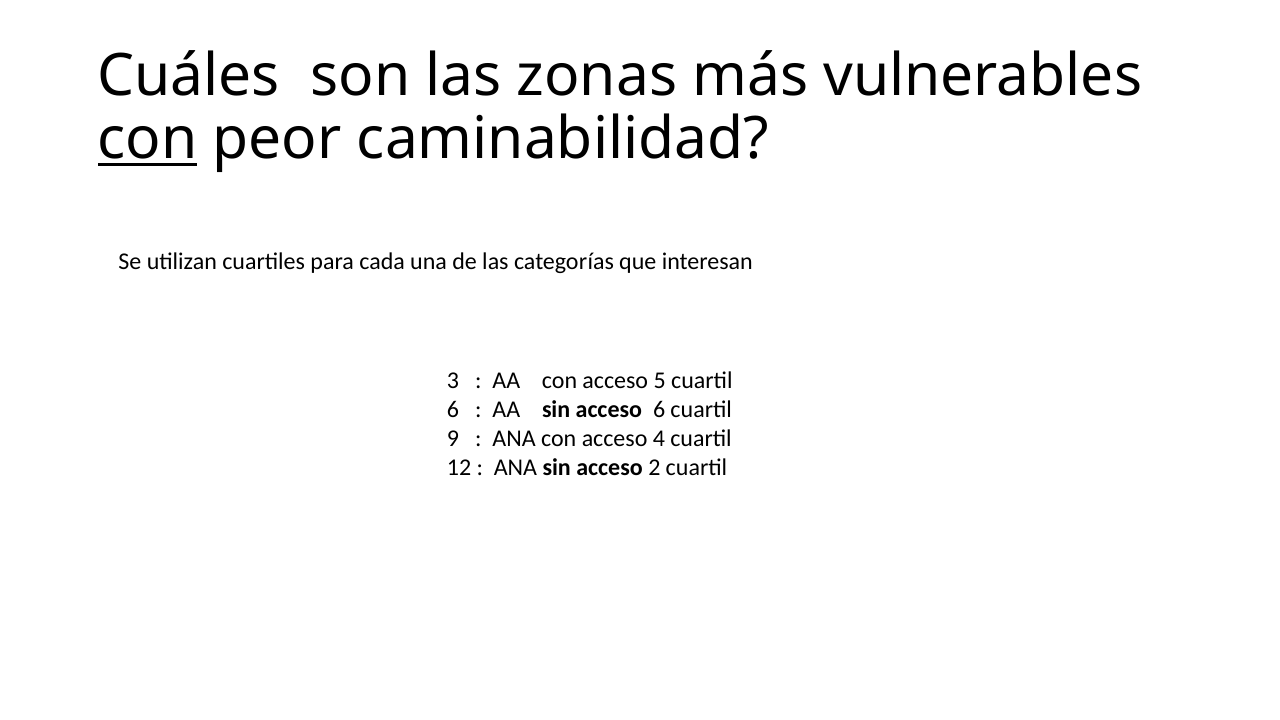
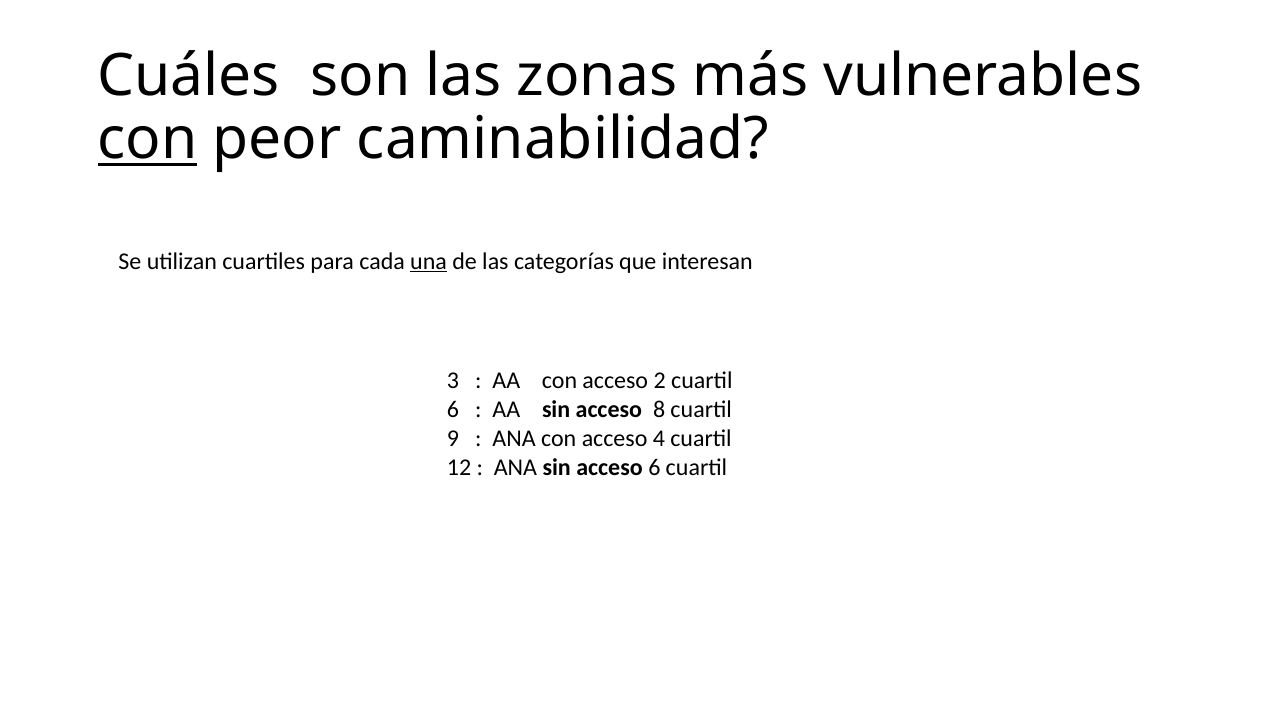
una underline: none -> present (429, 261)
5: 5 -> 2 (660, 381)
acceso 6: 6 -> 8 (659, 410)
acceso 2: 2 -> 6 (654, 467)
